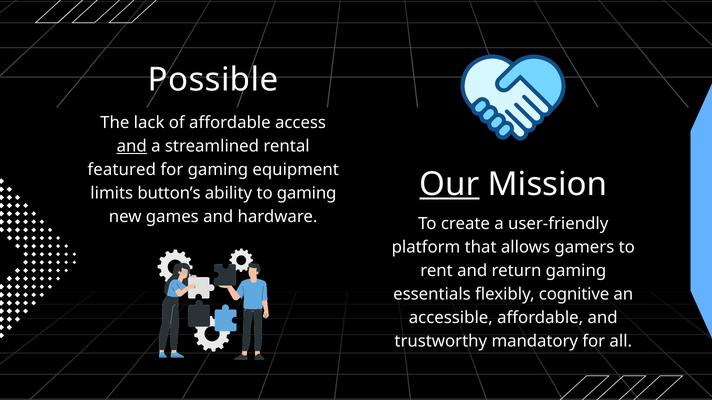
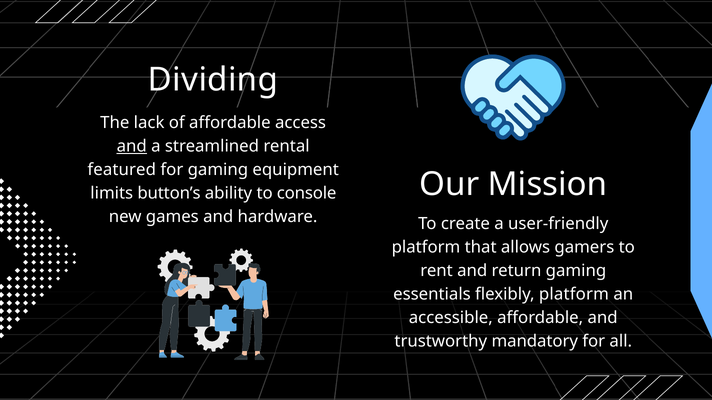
Possible: Possible -> Dividing (213, 80)
Our underline: present -> none (449, 184)
to gaming: gaming -> console (307, 194)
flexibly cognitive: cognitive -> platform (574, 295)
